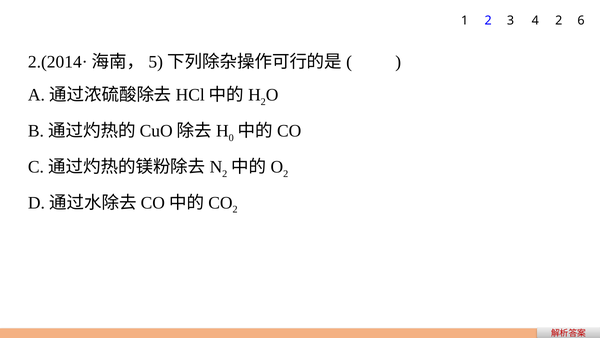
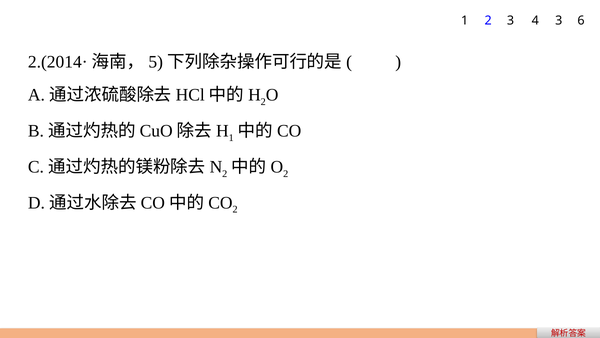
4 2: 2 -> 3 (559, 21)
0: 0 -> 1 (231, 138)
